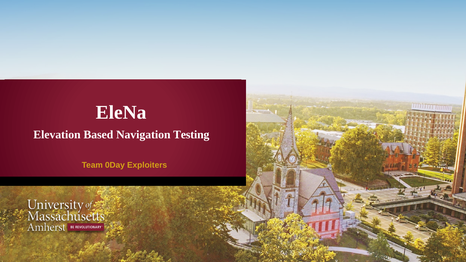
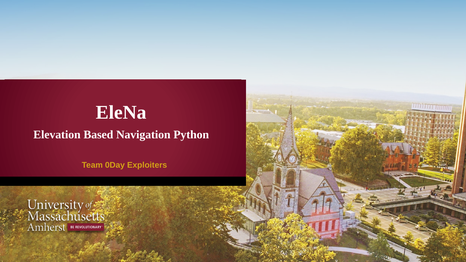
Testing: Testing -> Python (191, 135)
